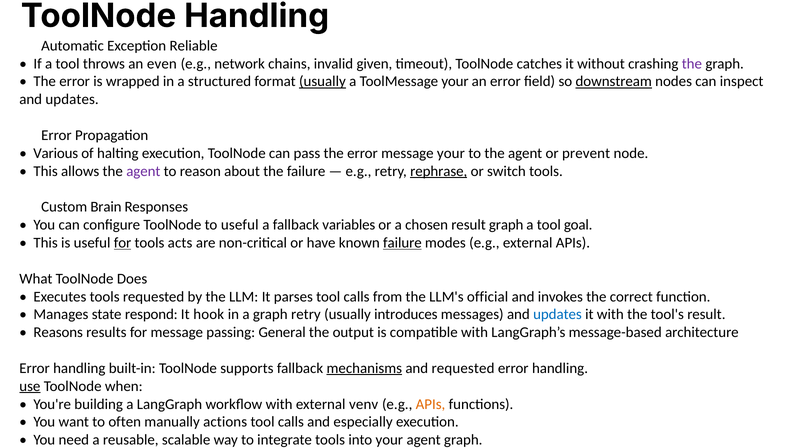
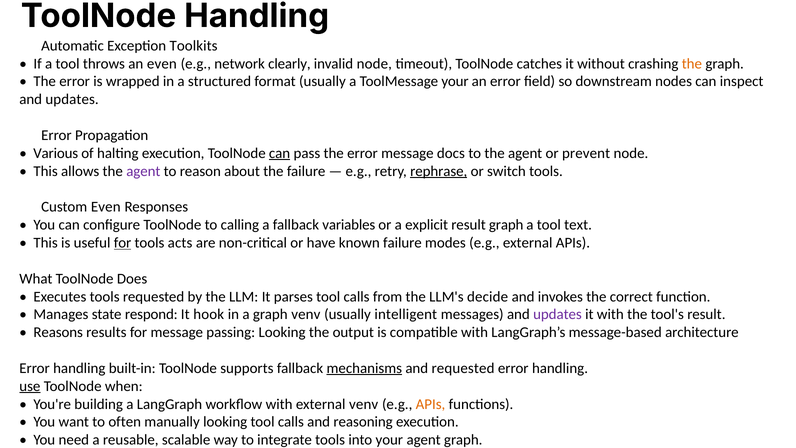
Reliable: Reliable -> Toolkits (194, 46)
chains: chains -> clearly (289, 64)
invalid given: given -> node (374, 64)
the colour: purple -> orange (692, 64)
usually underline: present -> none (322, 81)
downstream underline: present -> none (614, 81)
can underline: none -> present (280, 153)
message your: your -> docs (451, 153)
Brain: Brain -> Even (106, 207)
to useful: useful -> calling (240, 225)
chosen: chosen -> explicit (427, 225)
goal: goal -> text (578, 225)
failure underline: present -> none (402, 243)
official: official -> decide (488, 296)
graph retry: retry -> venv (306, 314)
introduces: introduces -> intelligent (406, 314)
updates colour: blue -> purple (557, 314)
passing General: General -> Looking (282, 332)
manually actions: actions -> looking (225, 422)
especially: especially -> reasoning (363, 422)
